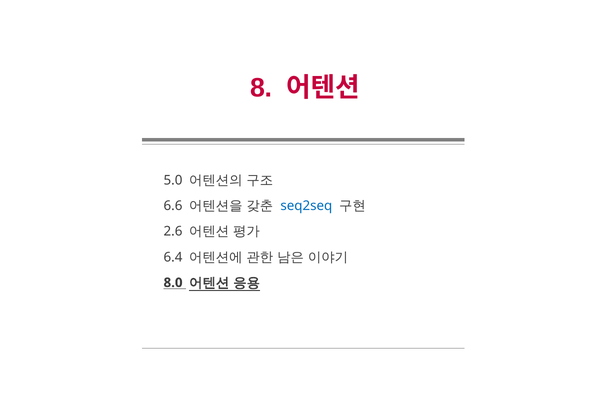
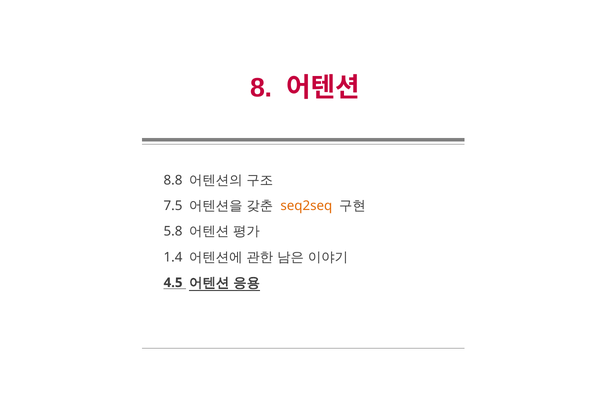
5.0: 5.0 -> 8.8 (173, 181)
6.6: 6.6 -> 7.5 (173, 206)
seq2seq colour: blue -> orange (306, 206)
2.6: 2.6 -> 5.8 (173, 232)
6.4: 6.4 -> 1.4 (173, 257)
8.0: 8.0 -> 4.5 (173, 283)
